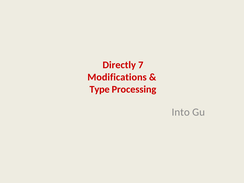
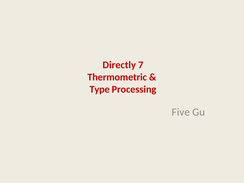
Modifications: Modifications -> Thermometric (117, 77)
Into: Into -> Five (181, 112)
